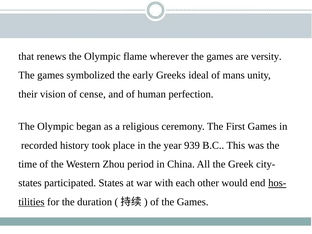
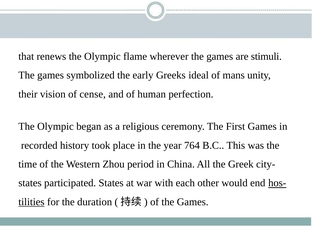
versity: versity -> stimuli (266, 56)
939: 939 -> 764 (192, 145)
